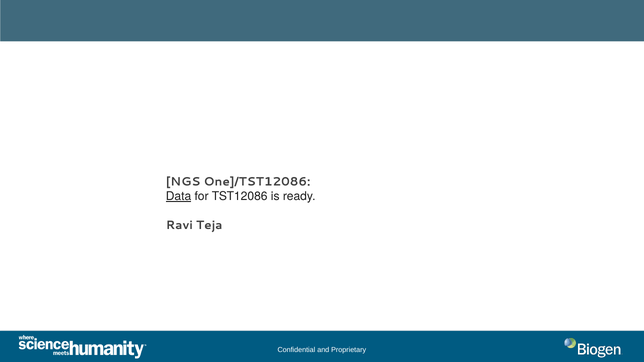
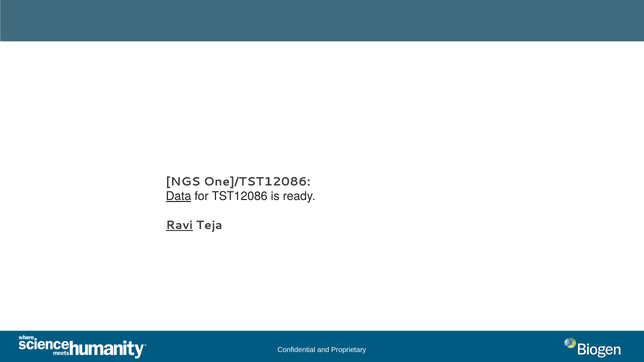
Ravi underline: none -> present (179, 225)
